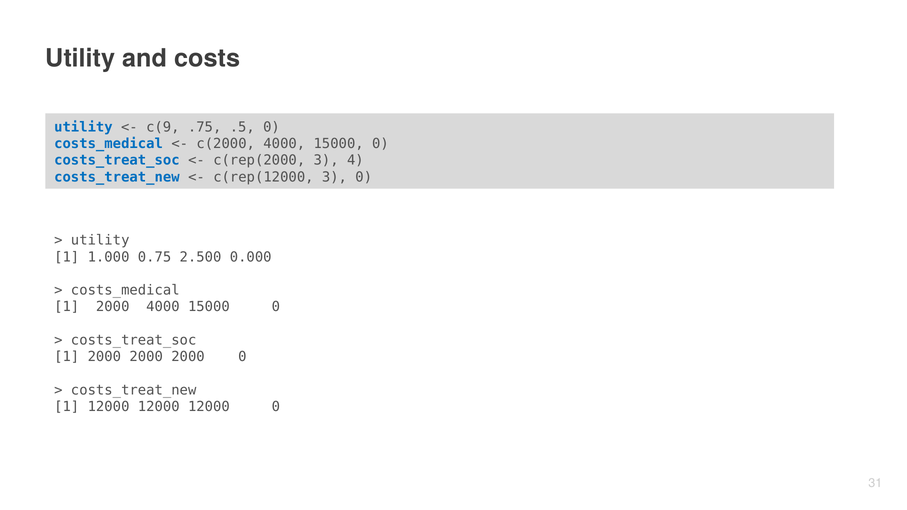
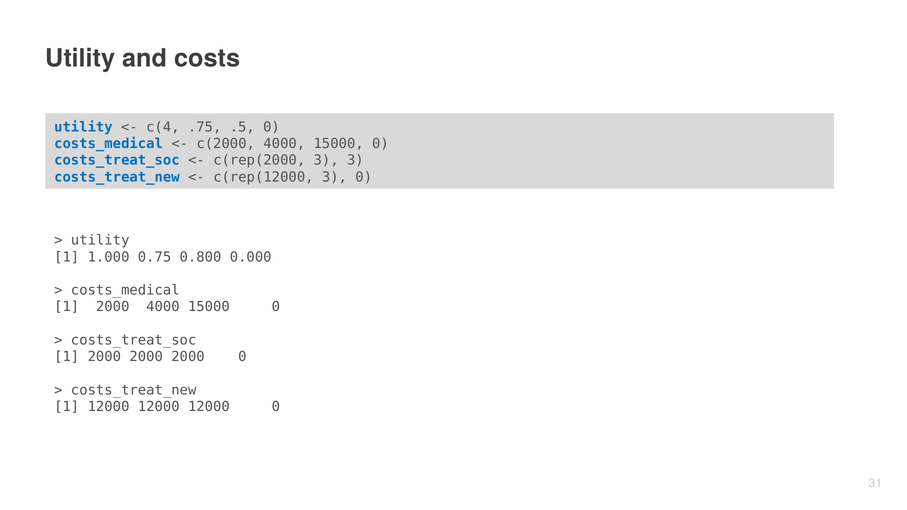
c(9: c(9 -> c(4 (163, 127)
3 4: 4 -> 3 (355, 160)
2.500: 2.500 -> 0.800 (201, 257)
